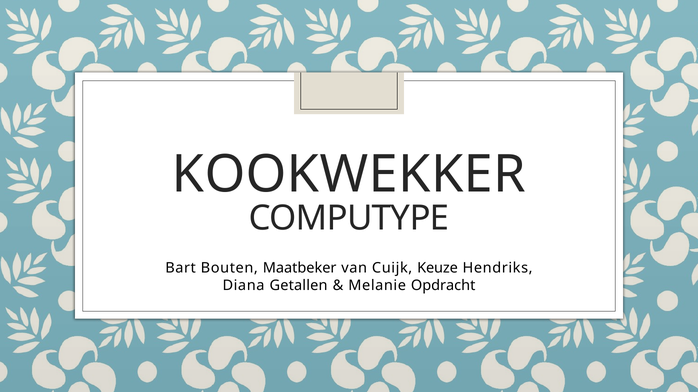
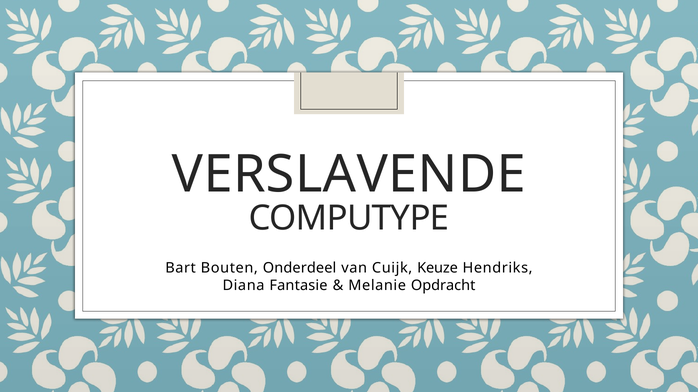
KOOKWEKKER: KOOKWEKKER -> VERSLAVENDE (349, 175)
Maatbeker: Maatbeker -> Onderdeel (300, 269)
Getallen: Getallen -> Fantasie (299, 286)
